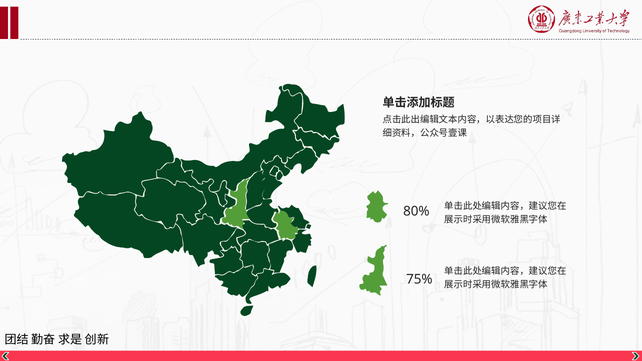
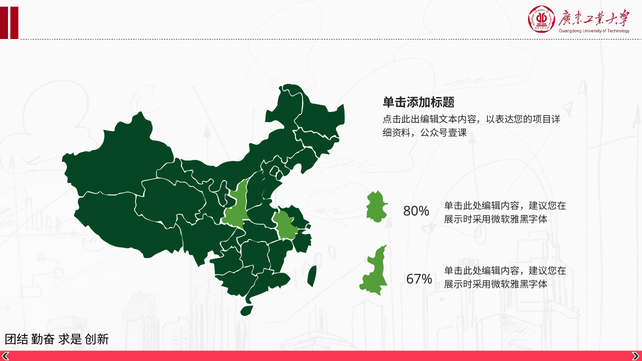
75%: 75% -> 67% (419, 279)
